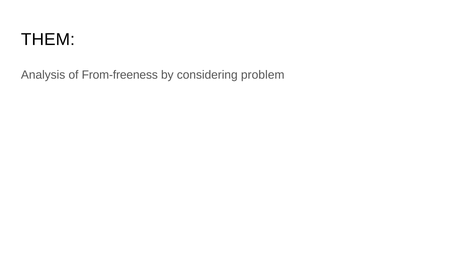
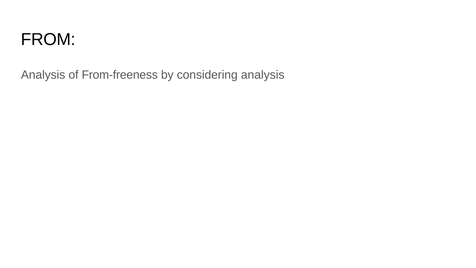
THEM: THEM -> FROM (48, 39)
considering problem: problem -> analysis (263, 75)
